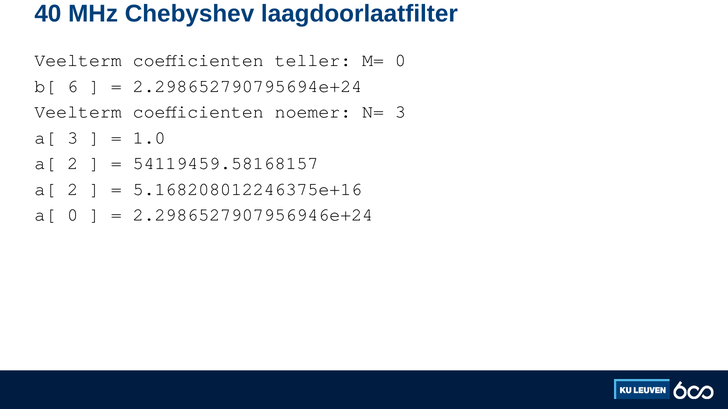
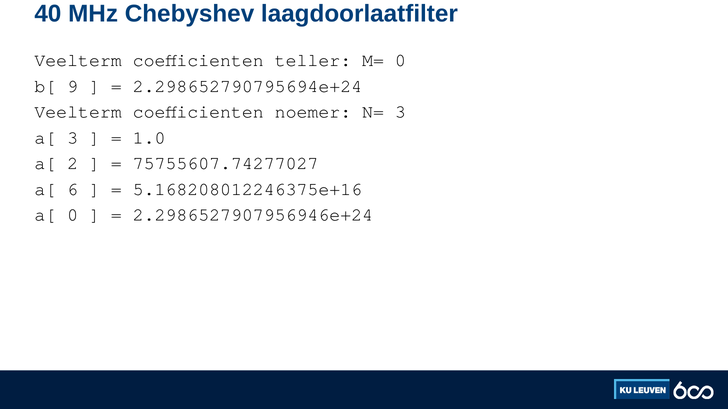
6: 6 -> 9 (73, 86)
54119459.58168157: 54119459.58168157 -> 75755607.74277027 (226, 164)
2: 2 -> 6 (73, 189)
